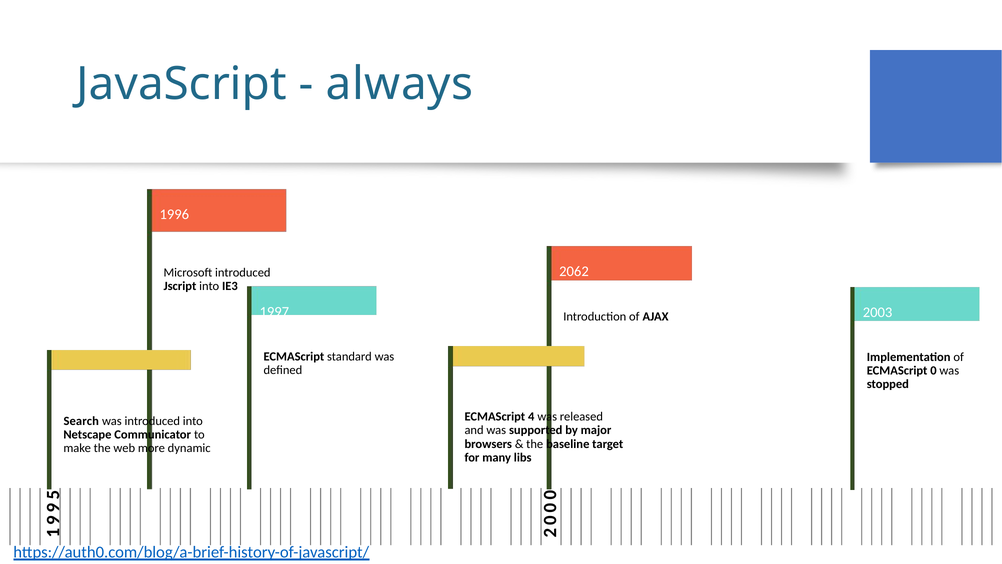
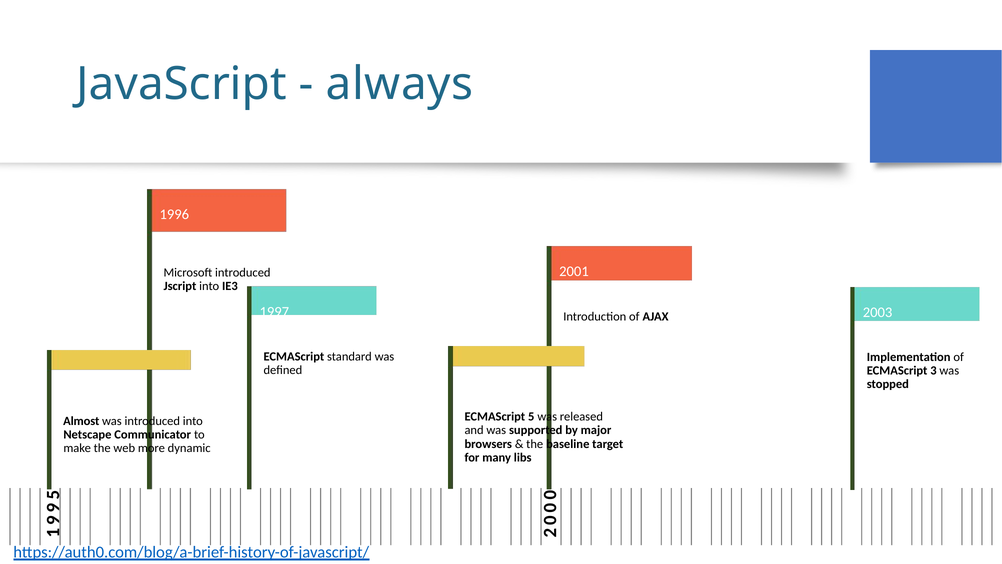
2062: 2062 -> 2001 (574, 271)
ECMAScript 0: 0 -> 3 (934, 371)
ECMAScript 4: 4 -> 5 (531, 417)
Search: Search -> Almost (81, 421)
